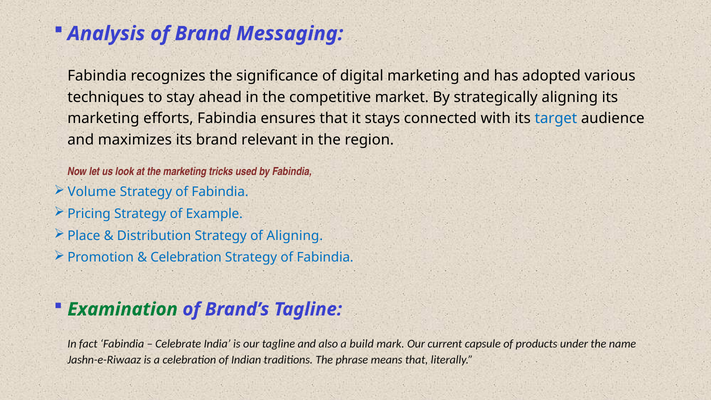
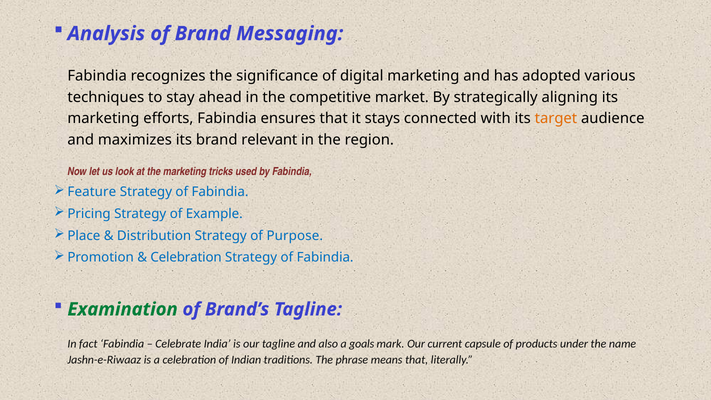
target colour: blue -> orange (556, 118)
Volume: Volume -> Feature (92, 192)
of Aligning: Aligning -> Purpose (295, 236)
build: build -> goals (362, 344)
